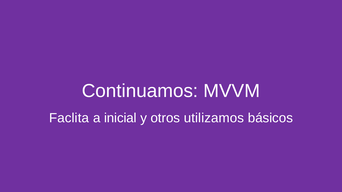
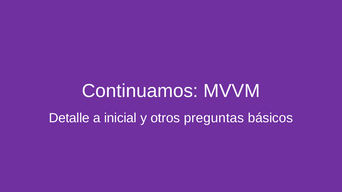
Faclita: Faclita -> Detalle (69, 118)
utilizamos: utilizamos -> preguntas (214, 118)
